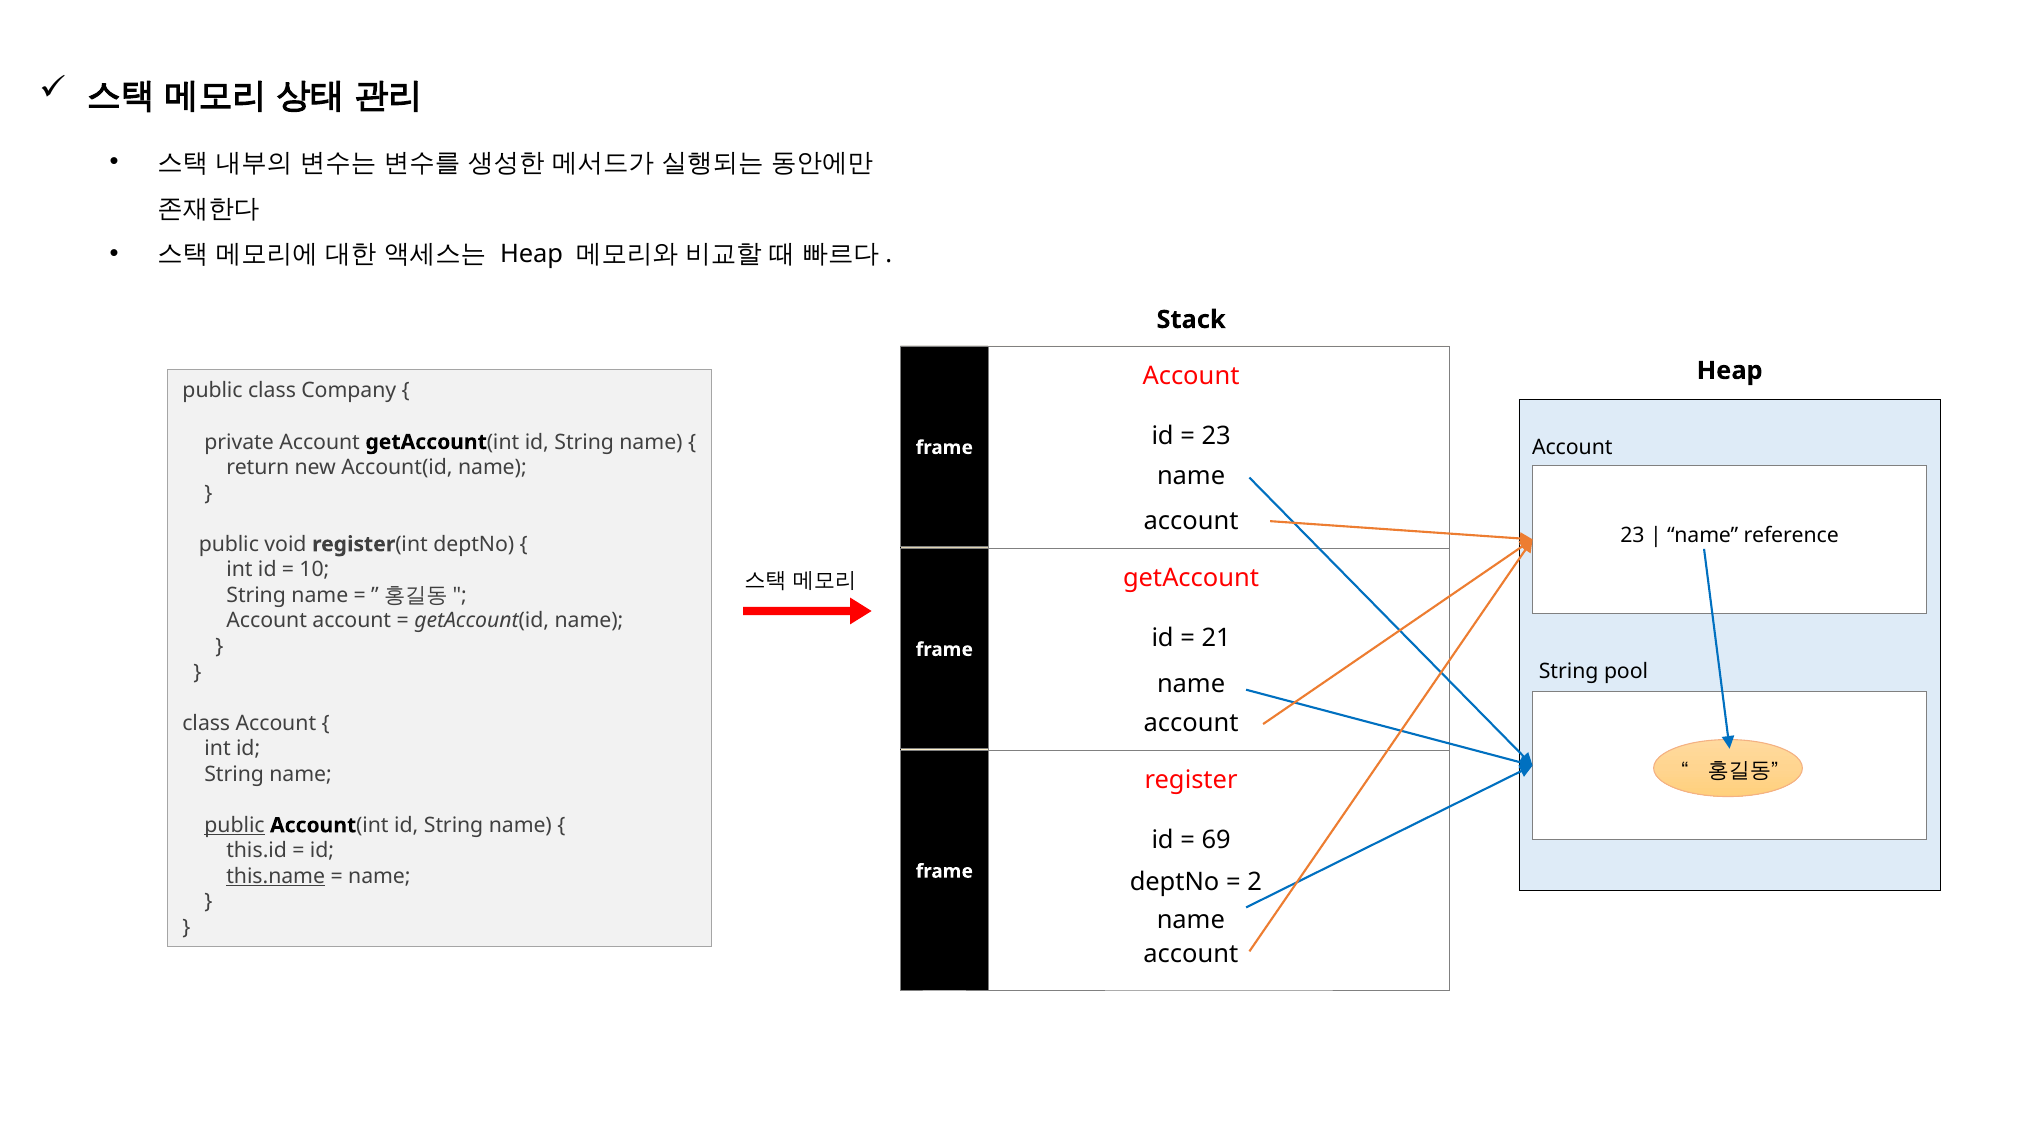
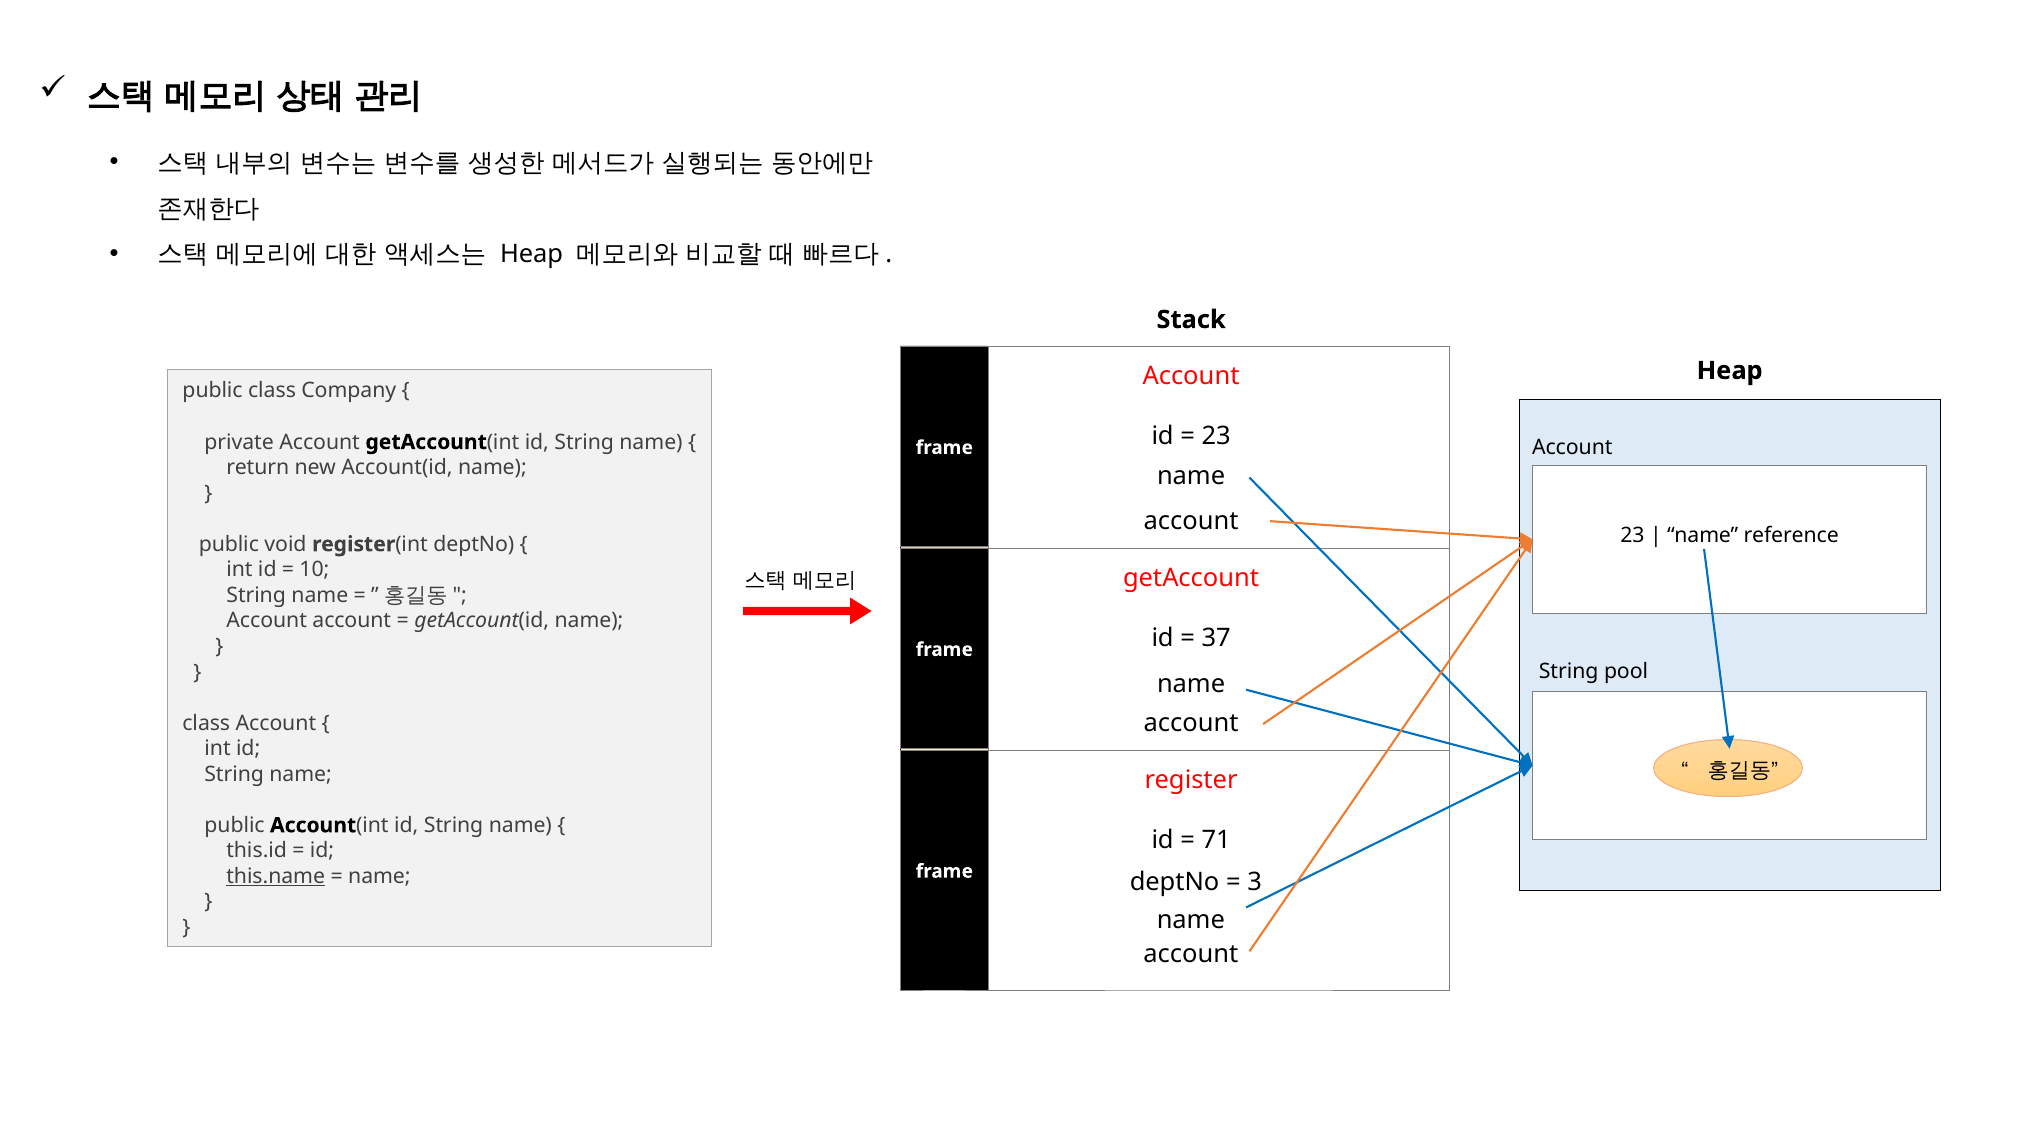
21: 21 -> 37 (1216, 638)
public underline: present -> none (235, 825)
69: 69 -> 71 (1216, 840)
2: 2 -> 3 (1255, 883)
